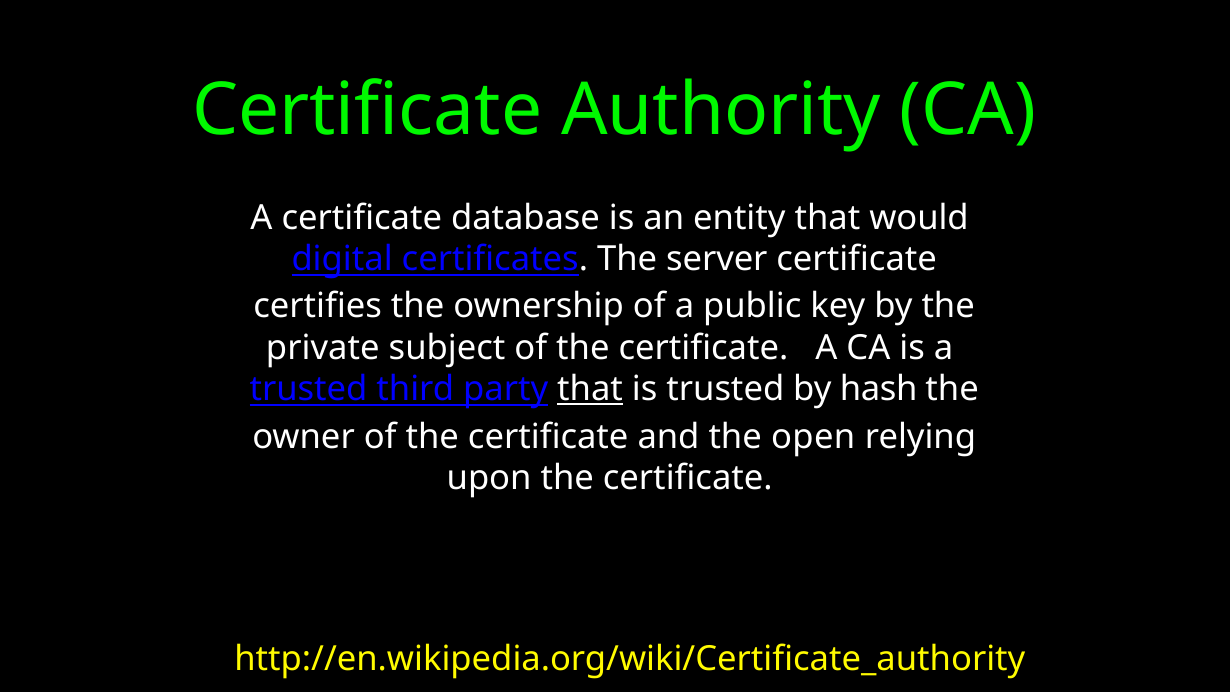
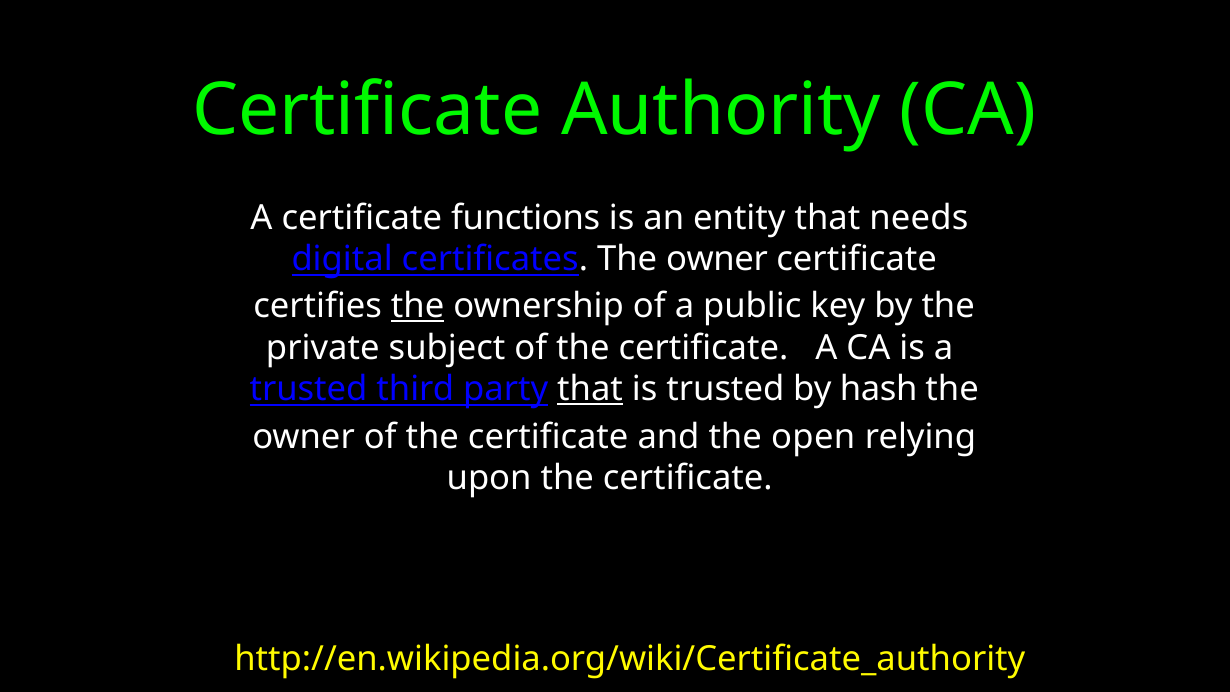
database: database -> functions (526, 218)
would: would -> needs (919, 218)
certificates The server: server -> owner (717, 259)
the underline: none -> present (418, 306)
